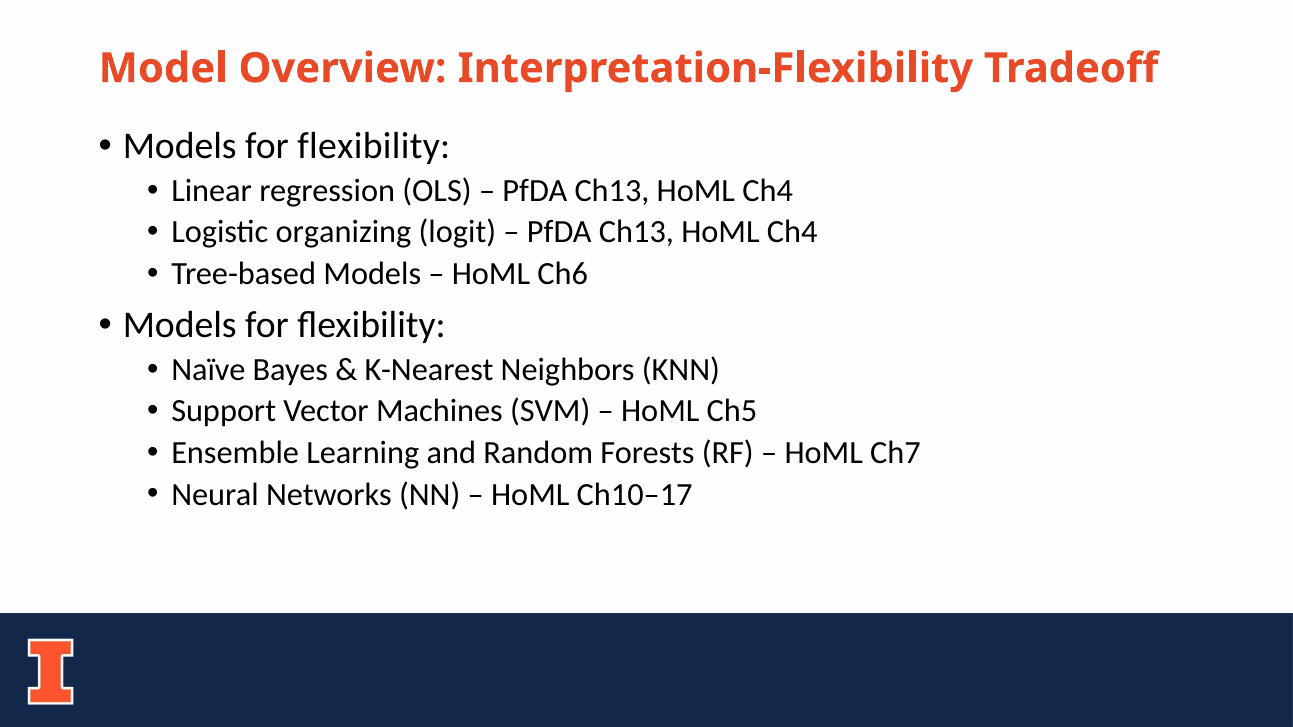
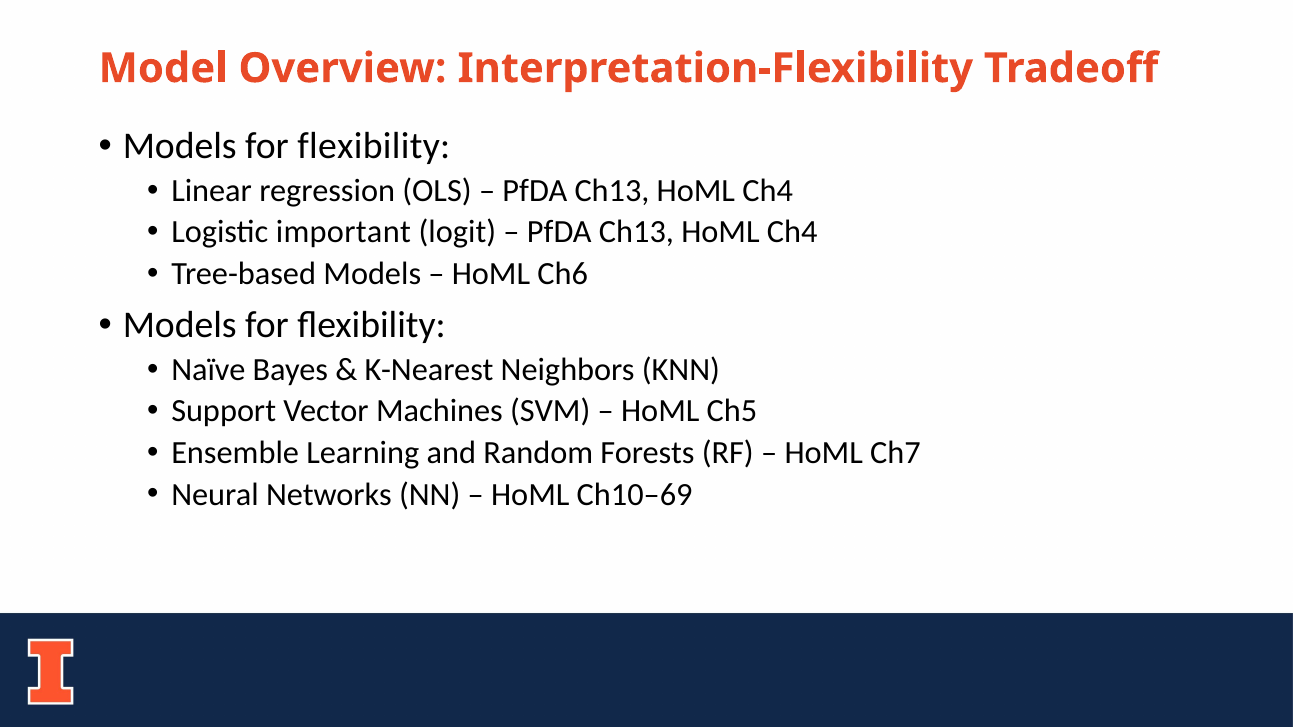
organizing: organizing -> important (343, 232)
Ch10–17: Ch10–17 -> Ch10–69 (635, 495)
